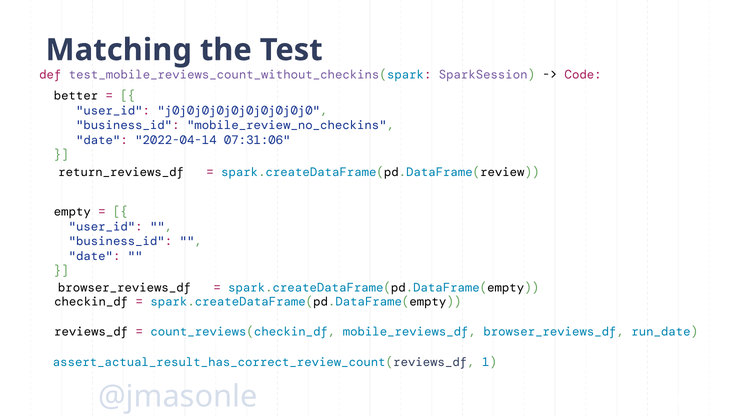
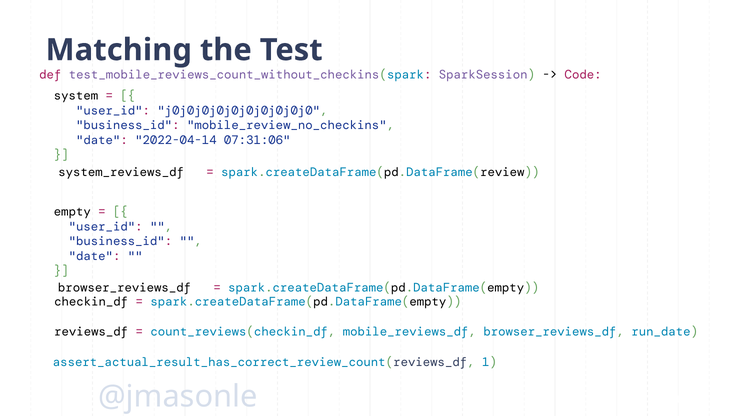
better: better -> system (76, 96)
return_reviews_df: return_reviews_df -> system_reviews_df (121, 172)
